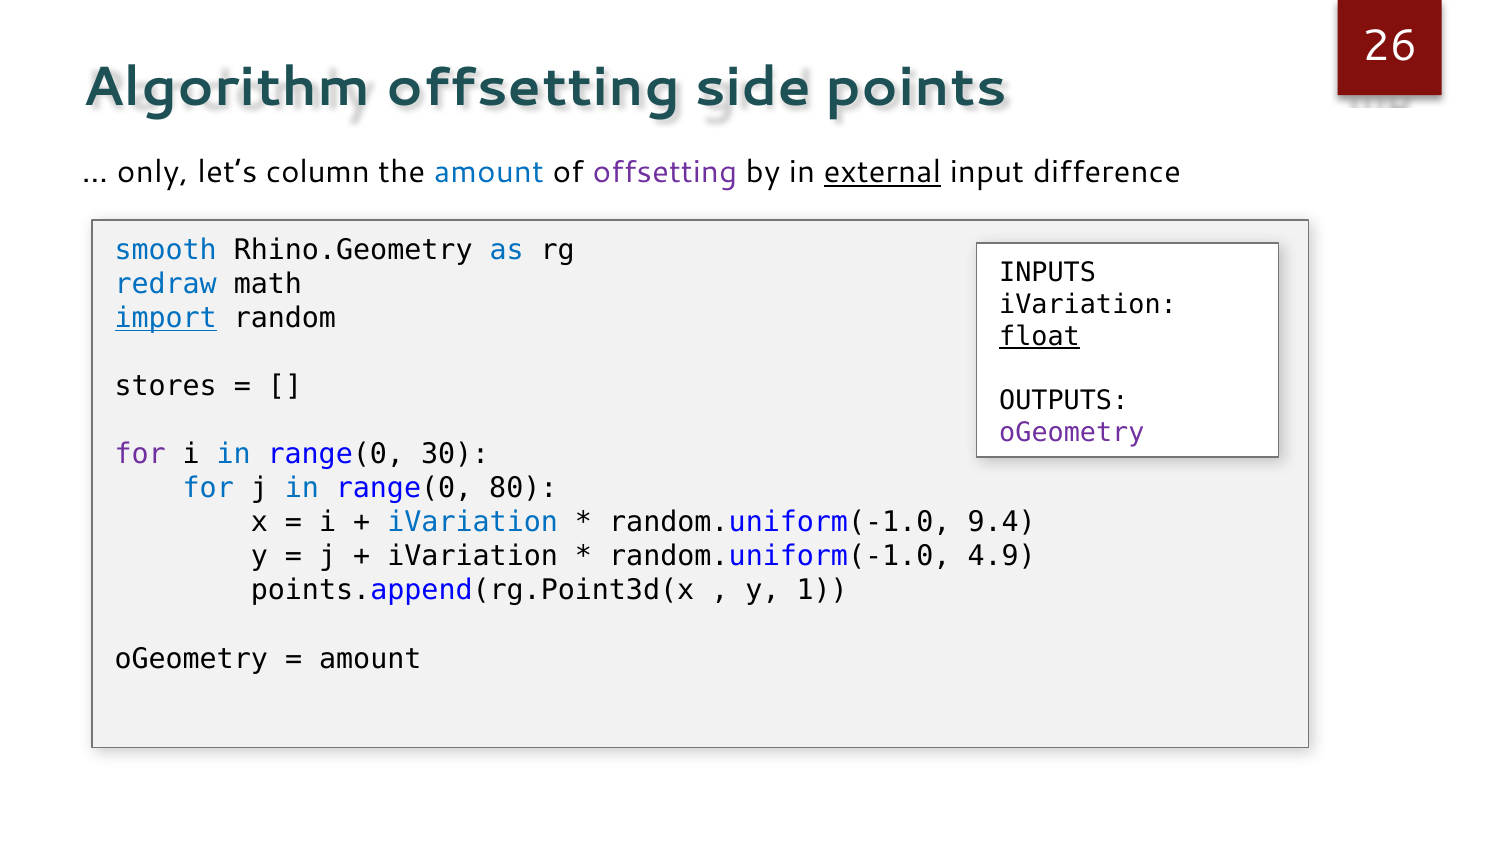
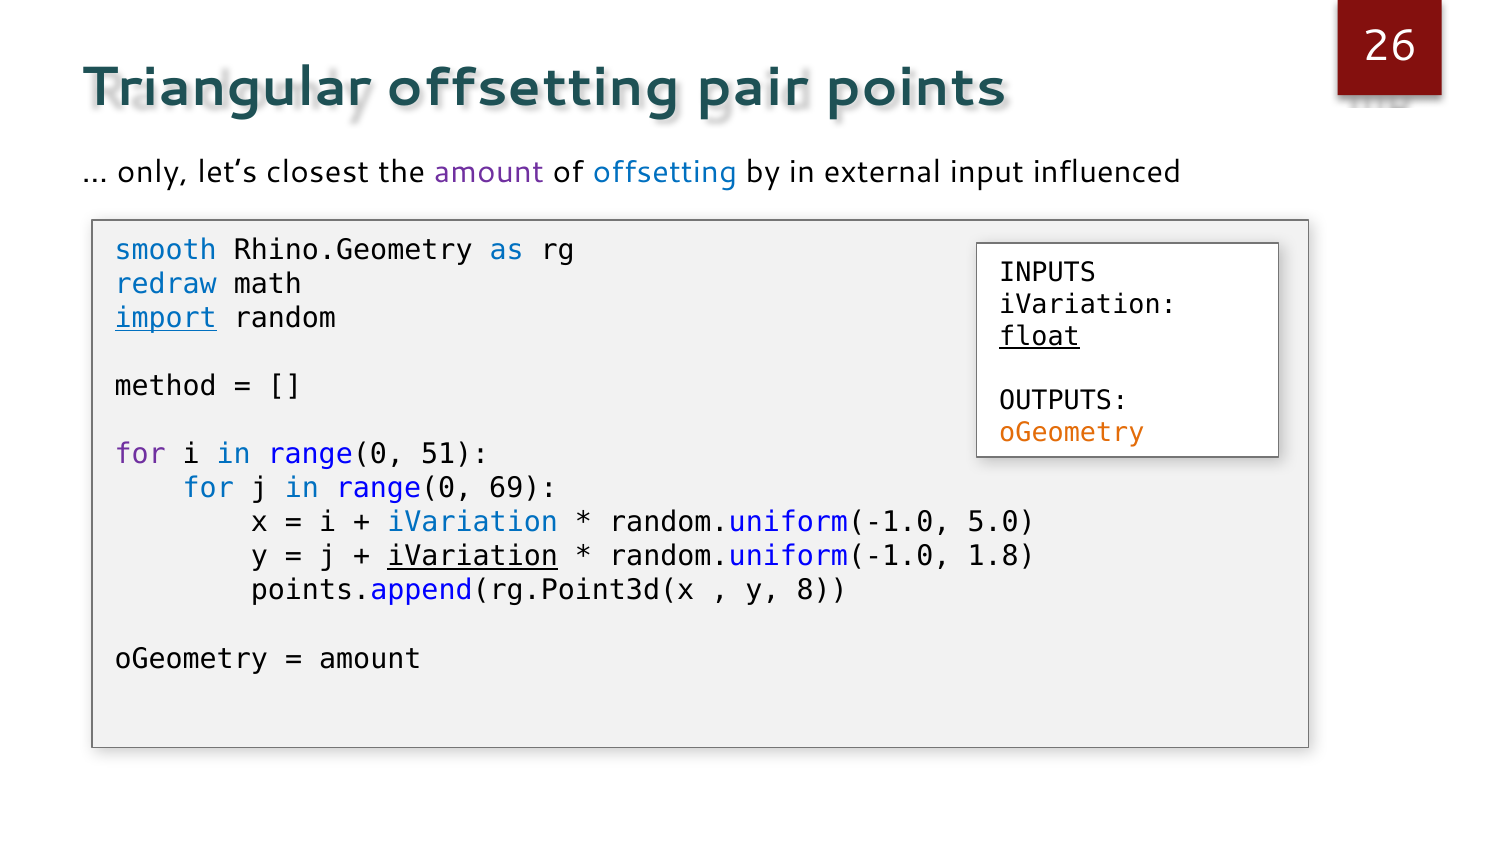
Algorithm: Algorithm -> Triangular (227, 87)
side: side -> pair (753, 87)
column: column -> closest (318, 172)
amount colour: blue -> purple (489, 172)
offsetting colour: purple -> blue (665, 172)
external underline: present -> none (882, 172)
difference: difference -> influenced (1107, 172)
stores: stores -> method (166, 386)
oGeometry colour: purple -> orange (1072, 433)
30: 30 -> 51 (455, 454)
80: 80 -> 69 (523, 488)
9.4: 9.4 -> 5.0 (1002, 522)
iVariation underline: none -> present (473, 556)
4.9: 4.9 -> 1.8 (1002, 556)
1: 1 -> 8 (822, 590)
